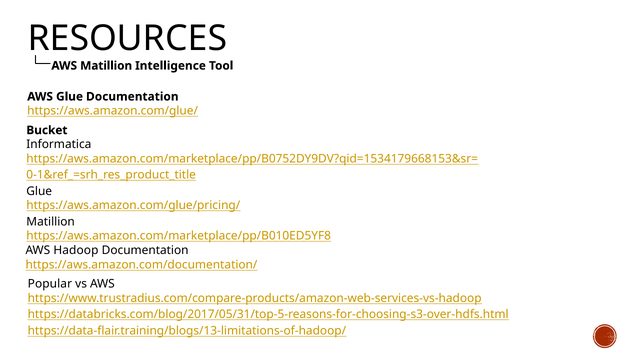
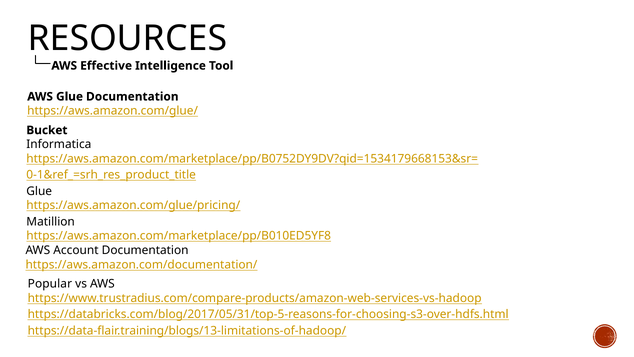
AWS Matillion: Matillion -> Effective (106, 66)
Hadoop: Hadoop -> Account (76, 250)
